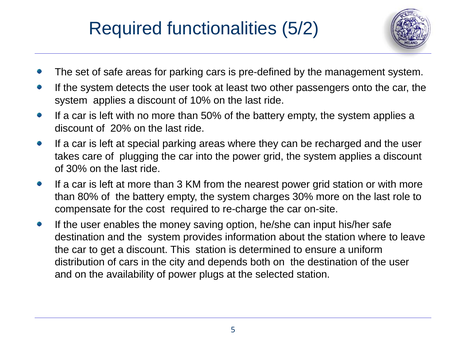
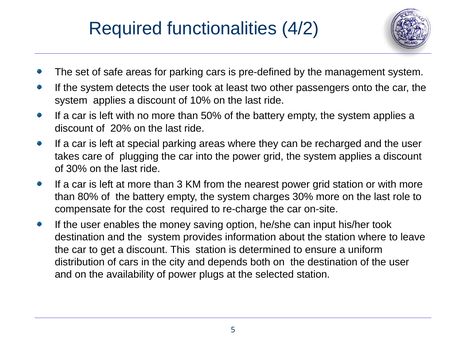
5/2: 5/2 -> 4/2 (300, 29)
his/her safe: safe -> took (382, 225)
